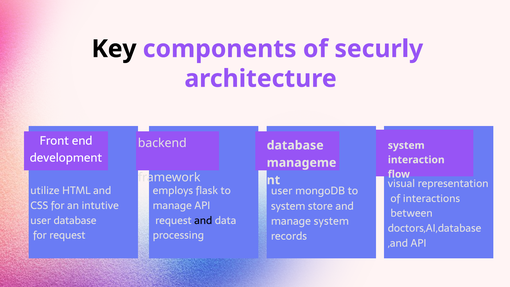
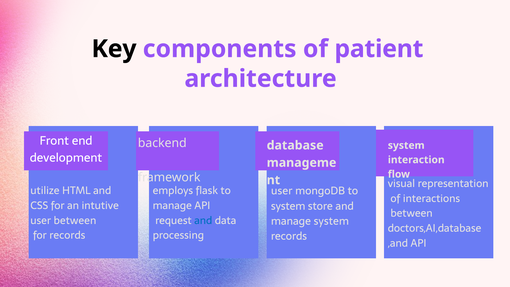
securly: securly -> patient (379, 49)
user database: database -> between (75, 220)
and colour: black -> blue (203, 220)
for request: request -> records (67, 235)
